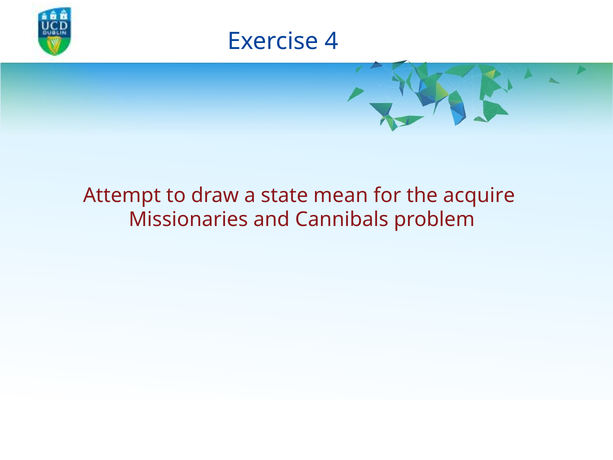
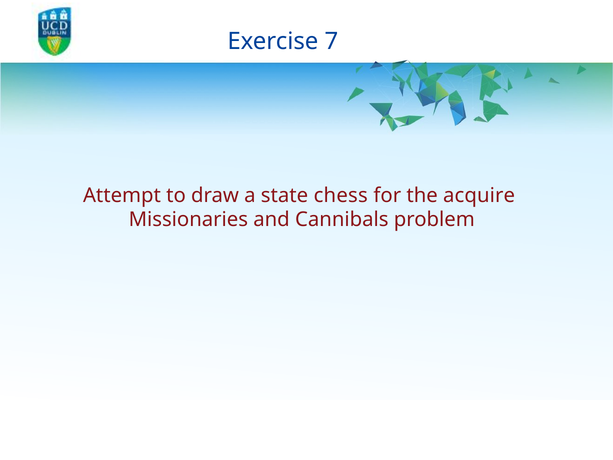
4: 4 -> 7 (331, 41)
mean: mean -> chess (341, 195)
